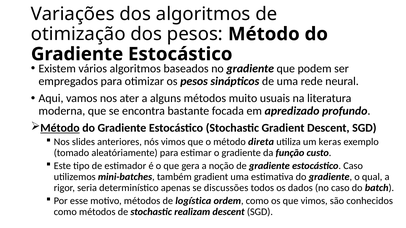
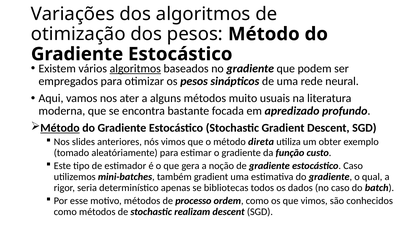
algoritmos underline: none -> present (135, 69)
keras: keras -> obter (330, 142)
discussões: discussões -> bibliotecas (226, 188)
logística: logística -> processo (193, 201)
